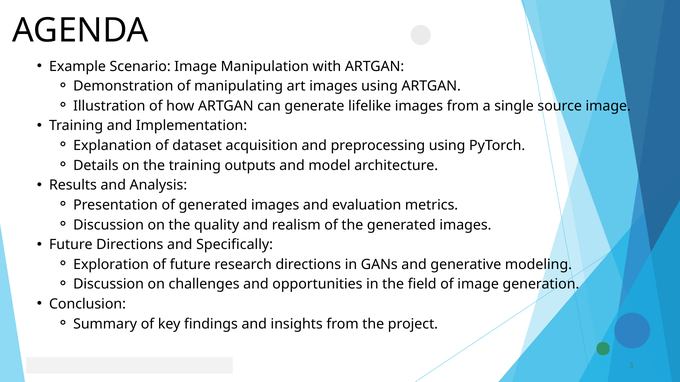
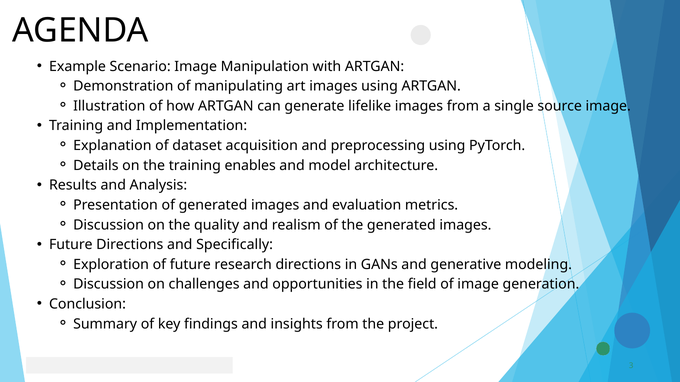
outputs: outputs -> enables (250, 166)
